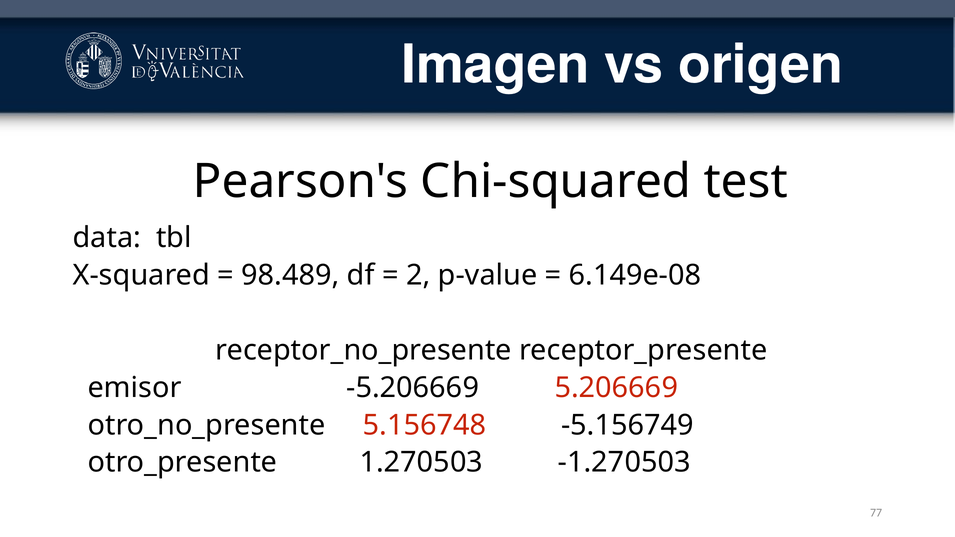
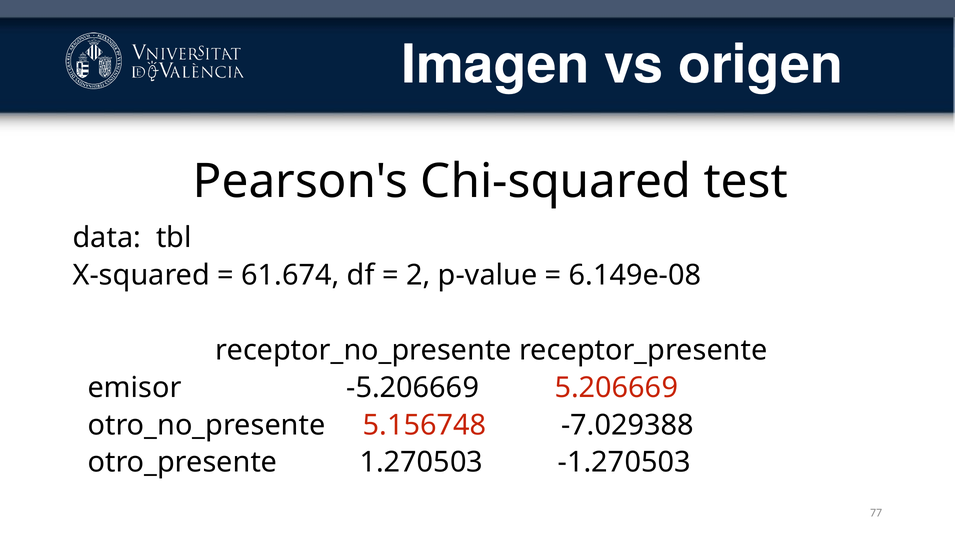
98.489: 98.489 -> 61.674 (290, 275)
-5.156749: -5.156749 -> -7.029388 (627, 425)
